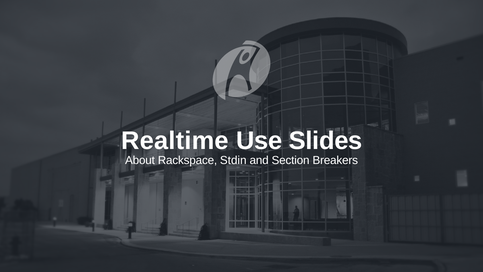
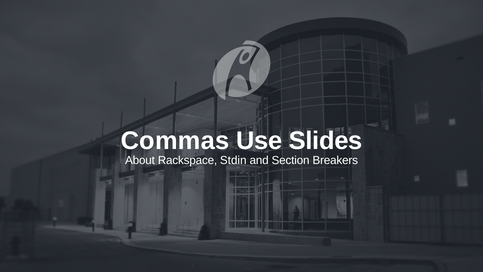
Realtime: Realtime -> Commas (175, 141)
